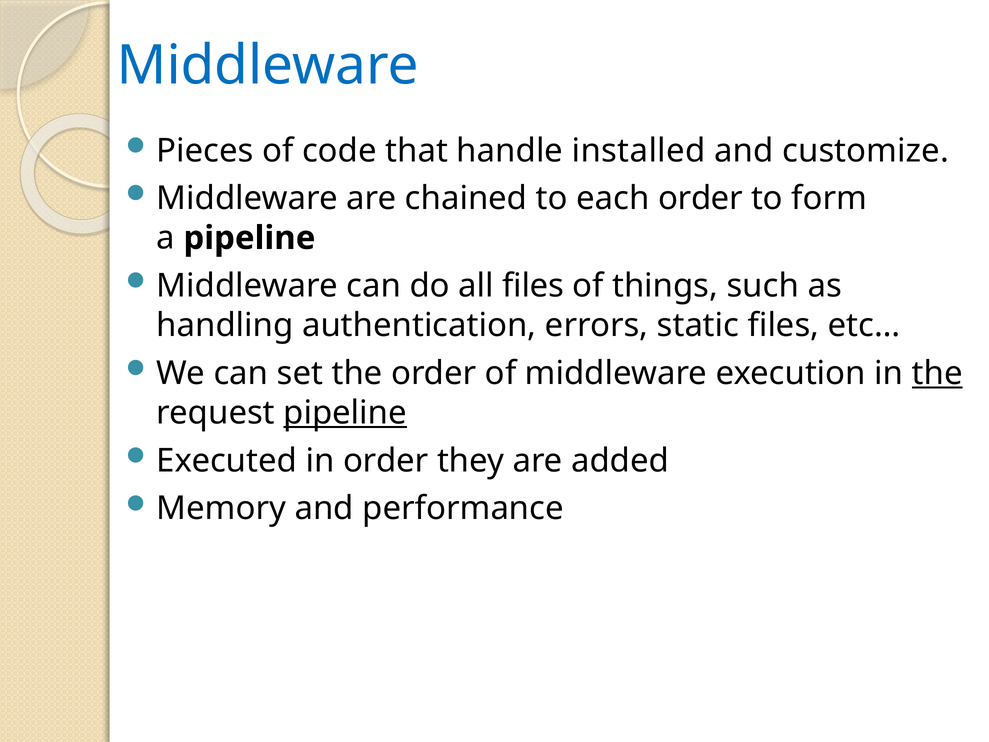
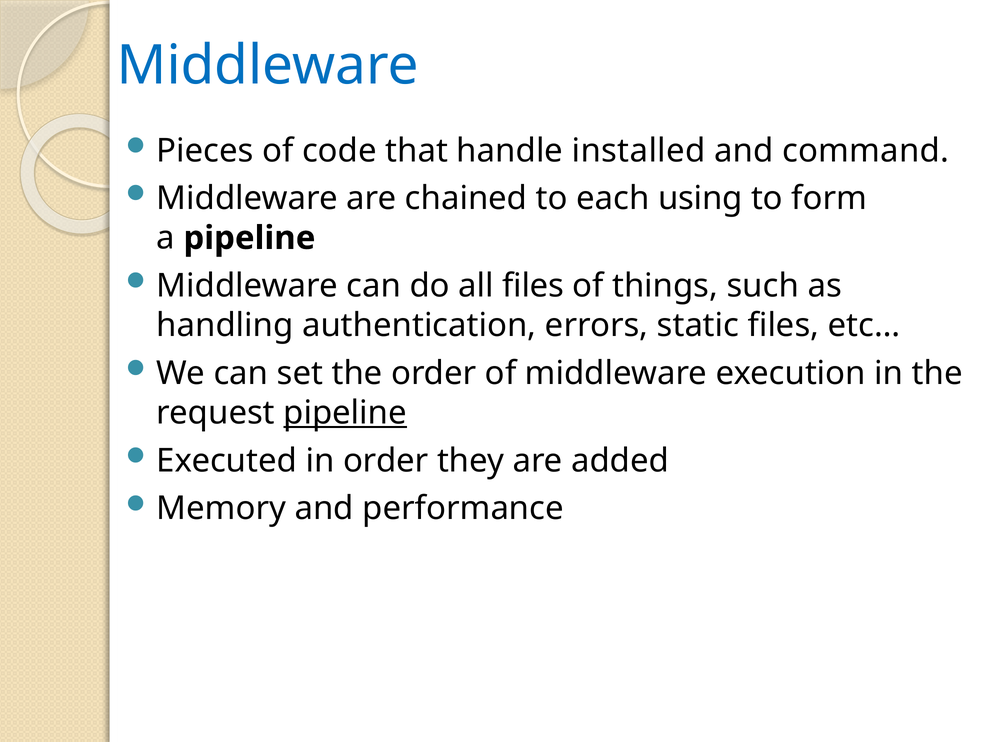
customize: customize -> command (866, 151)
each order: order -> using (700, 198)
the underline: present -> none (937, 373)
